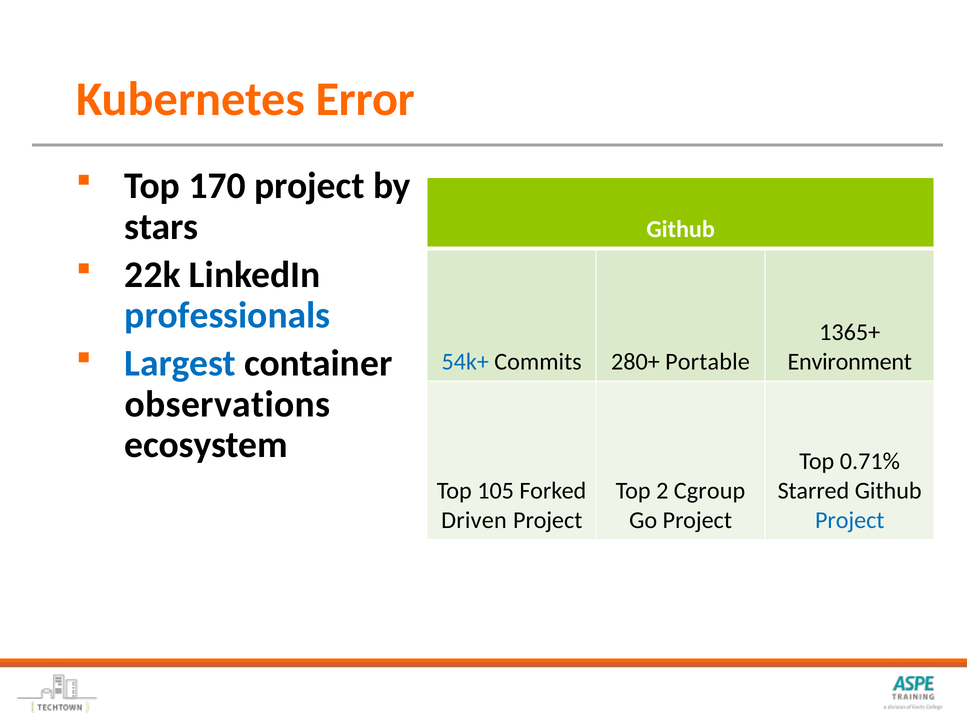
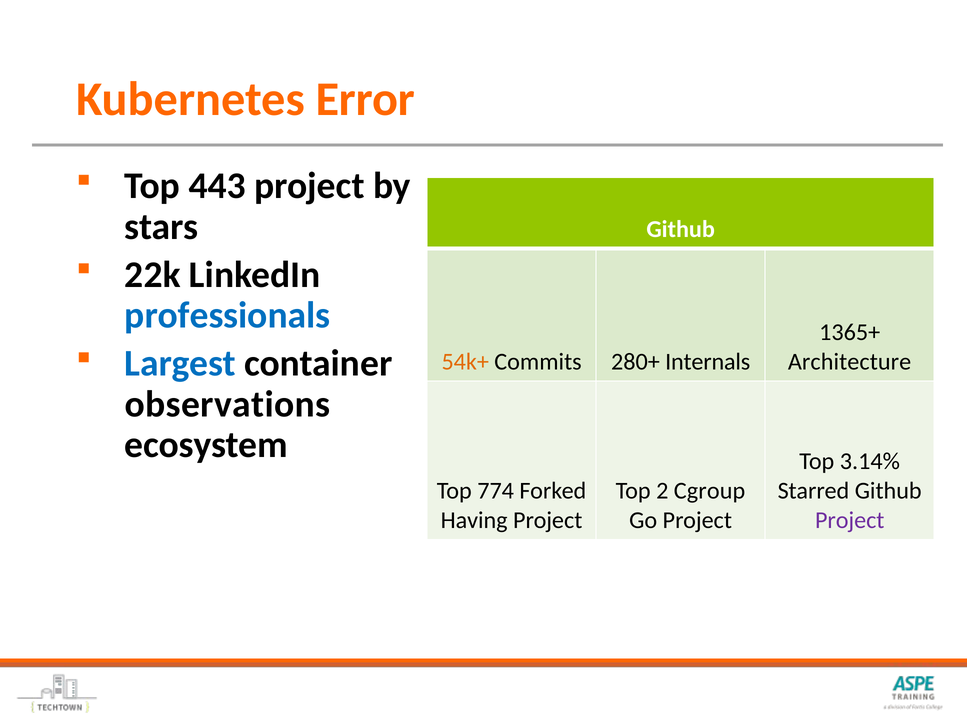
170: 170 -> 443 (217, 186)
54k+ colour: blue -> orange (465, 362)
Portable: Portable -> Internals (708, 362)
Environment: Environment -> Architecture (850, 362)
0.71%: 0.71% -> 3.14% (870, 462)
105: 105 -> 774 (496, 491)
Driven: Driven -> Having (474, 521)
Project colour: blue -> purple (850, 521)
